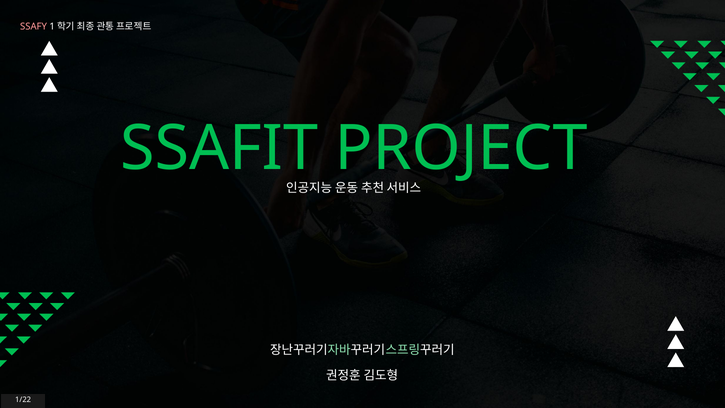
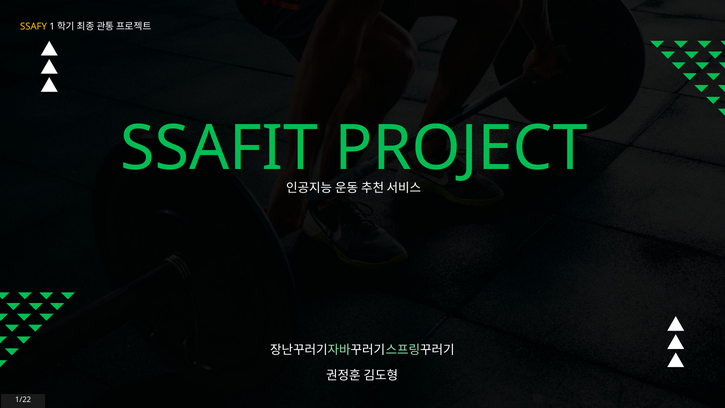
SSAFY colour: pink -> yellow (34, 27)
